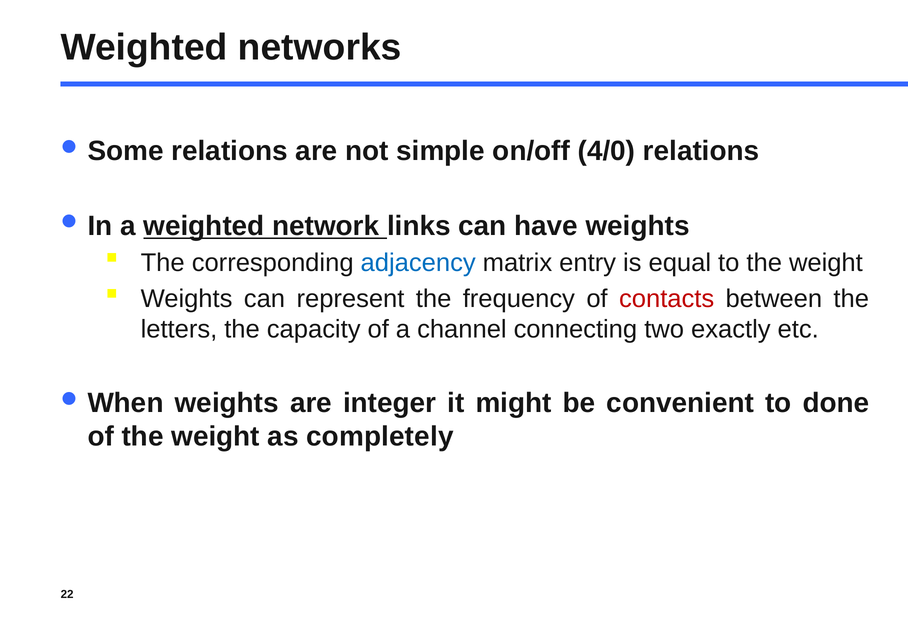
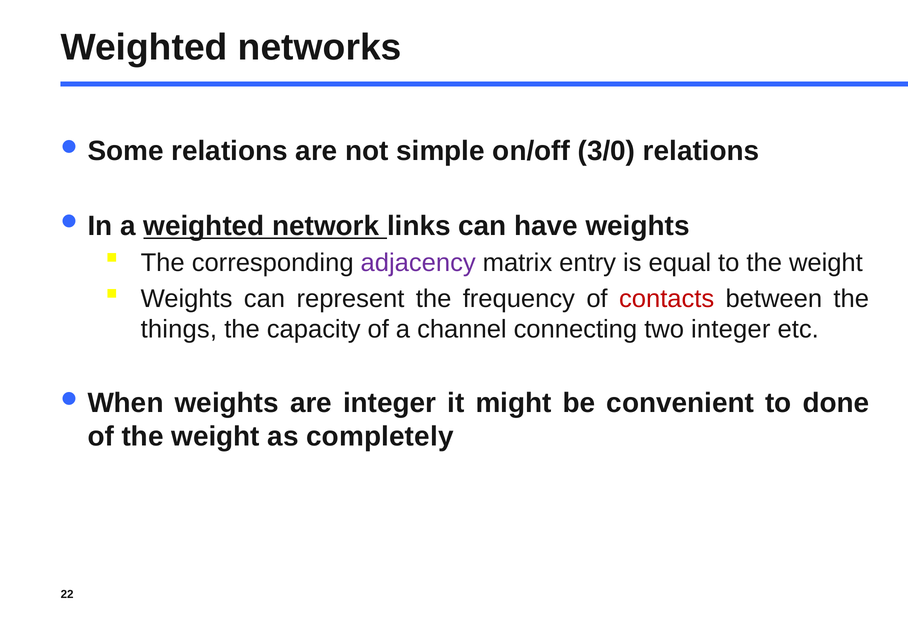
4/0: 4/0 -> 3/0 (606, 151)
adjacency colour: blue -> purple (418, 263)
letters: letters -> things (179, 330)
two exactly: exactly -> integer (731, 330)
